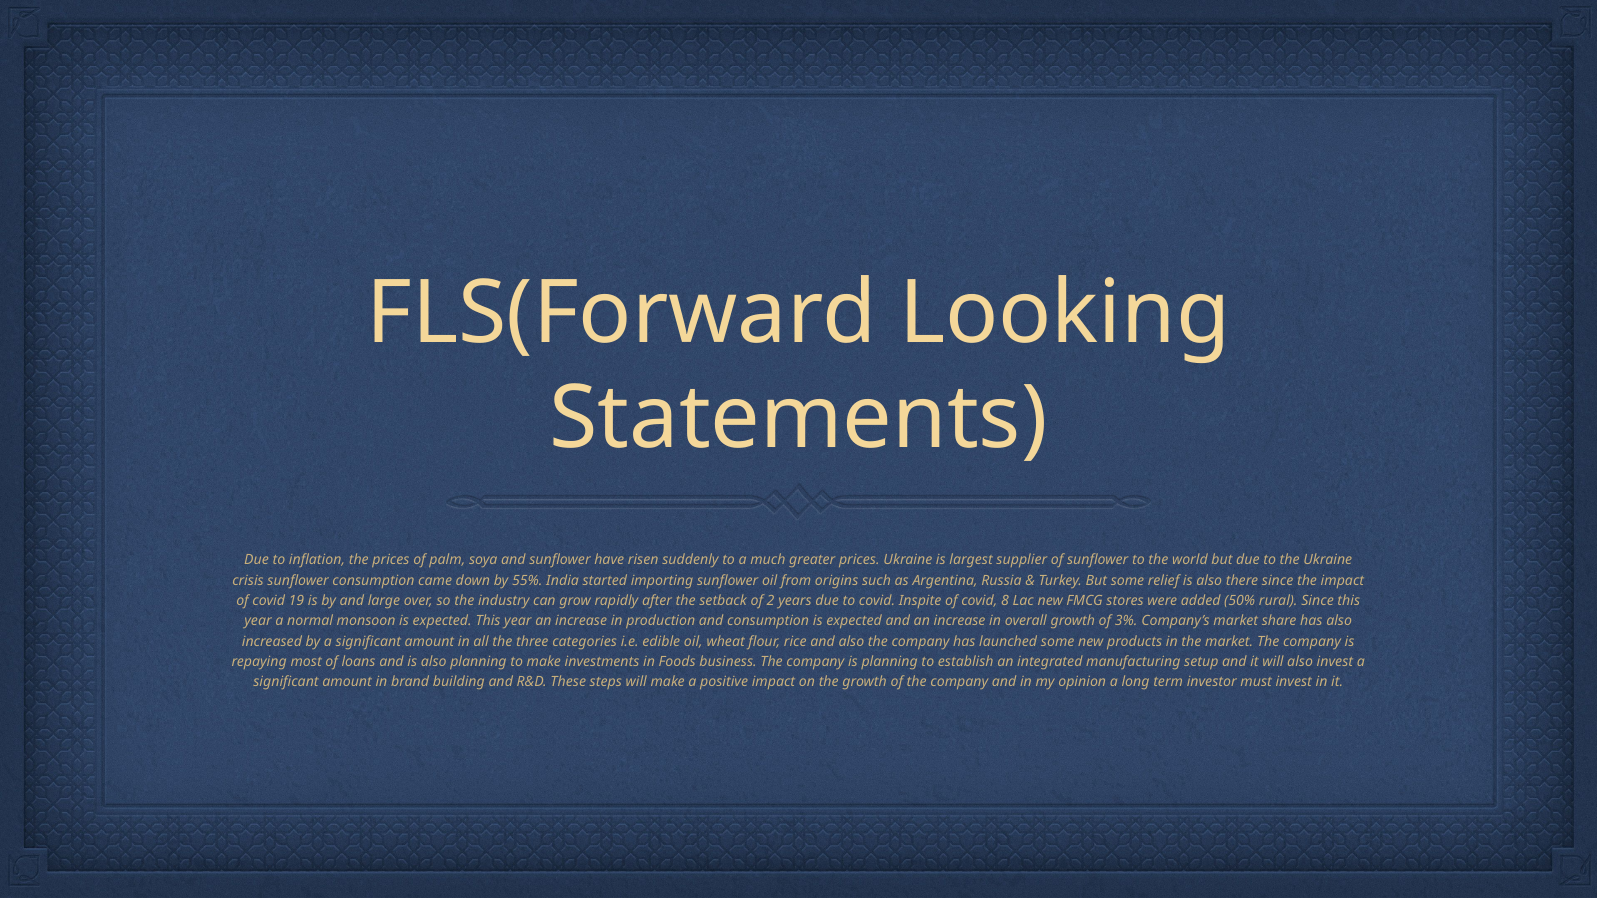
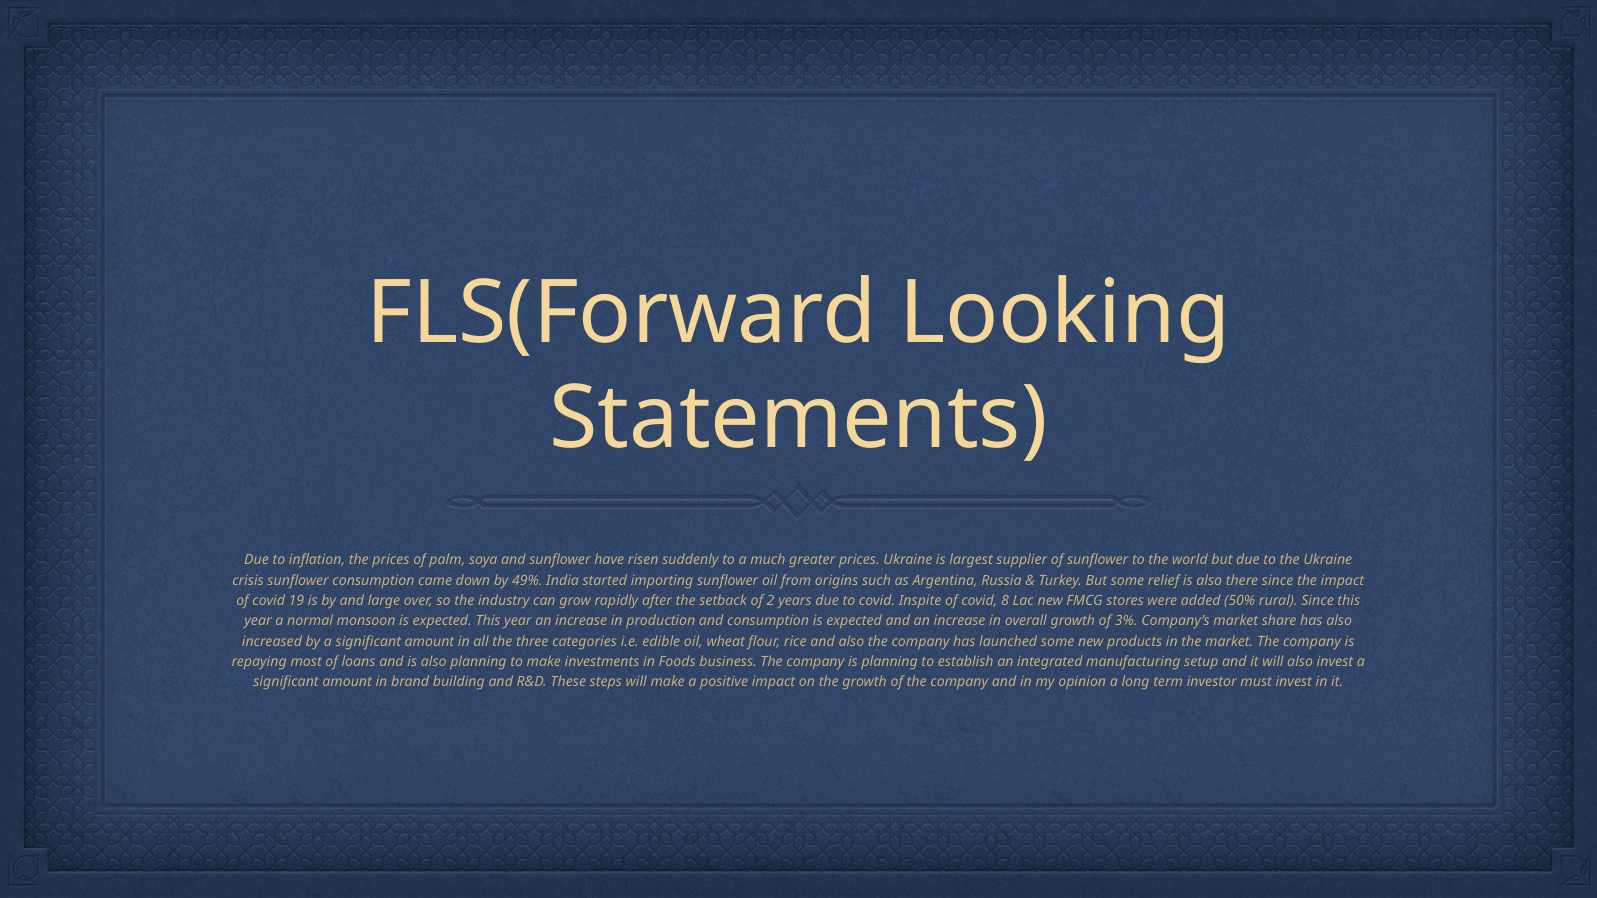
55%: 55% -> 49% (527, 581)
